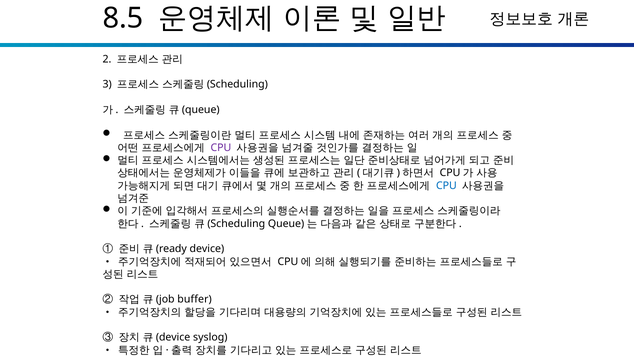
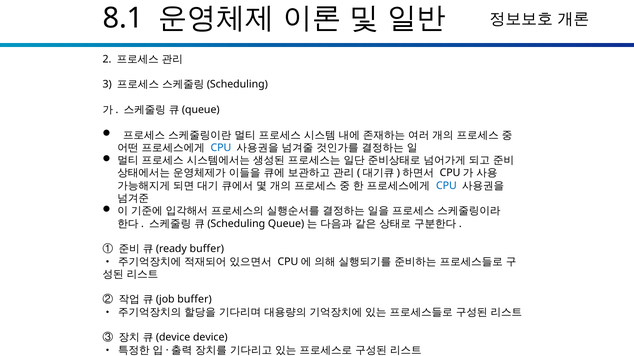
8.5: 8.5 -> 8.1 (123, 18)
CPU colour: purple -> blue (221, 148)
device: device -> buffer (207, 249)
syslog: syslog -> device (210, 338)
